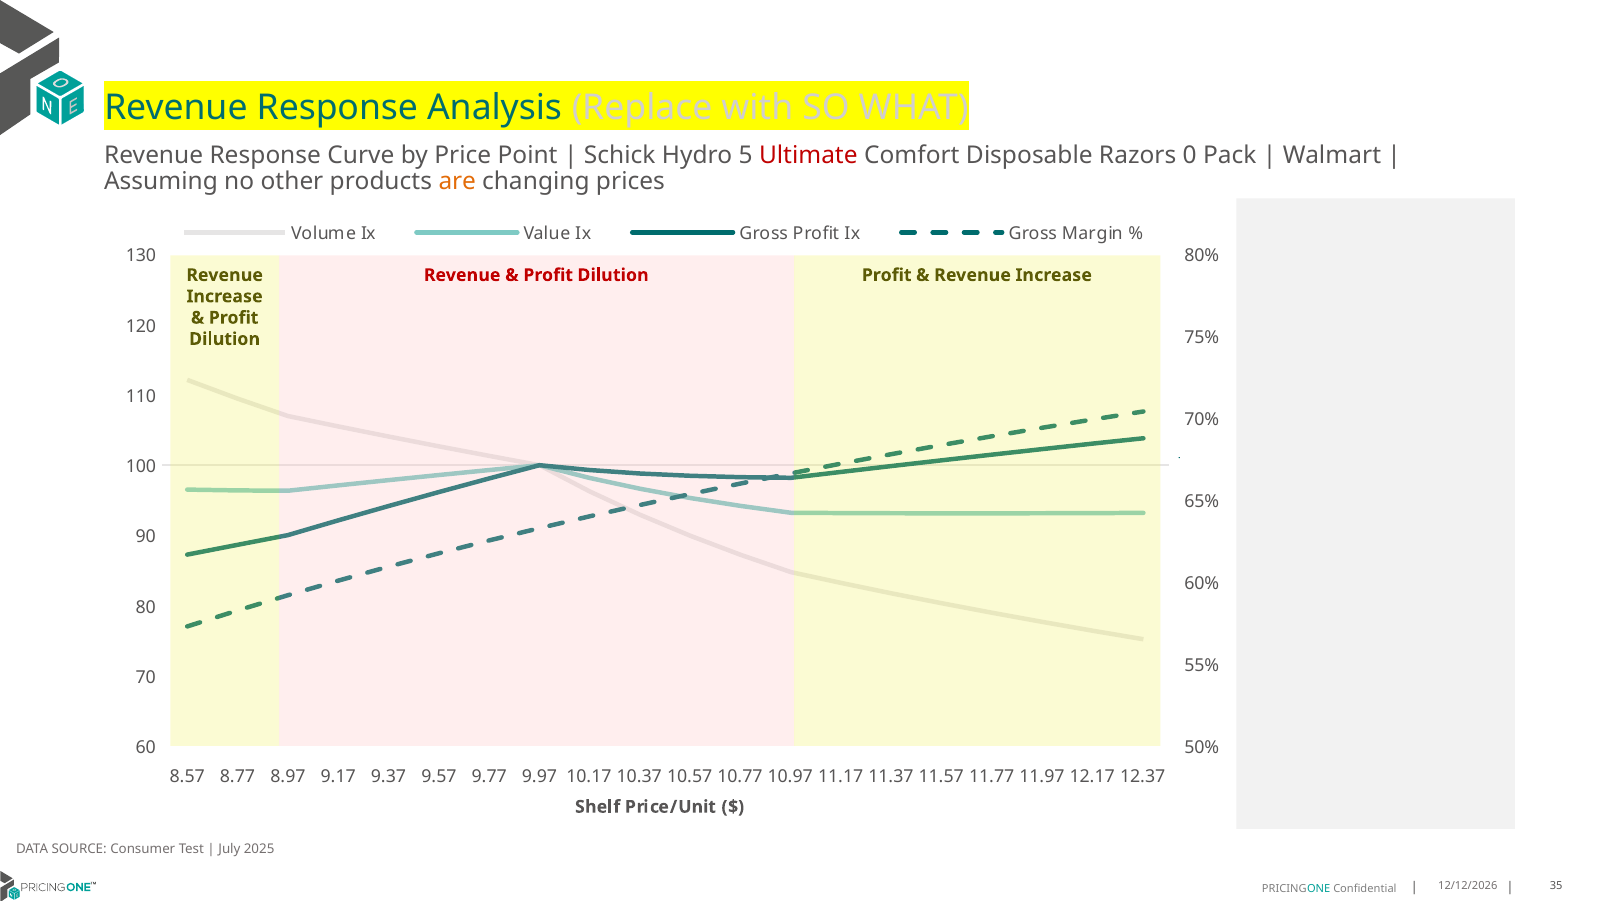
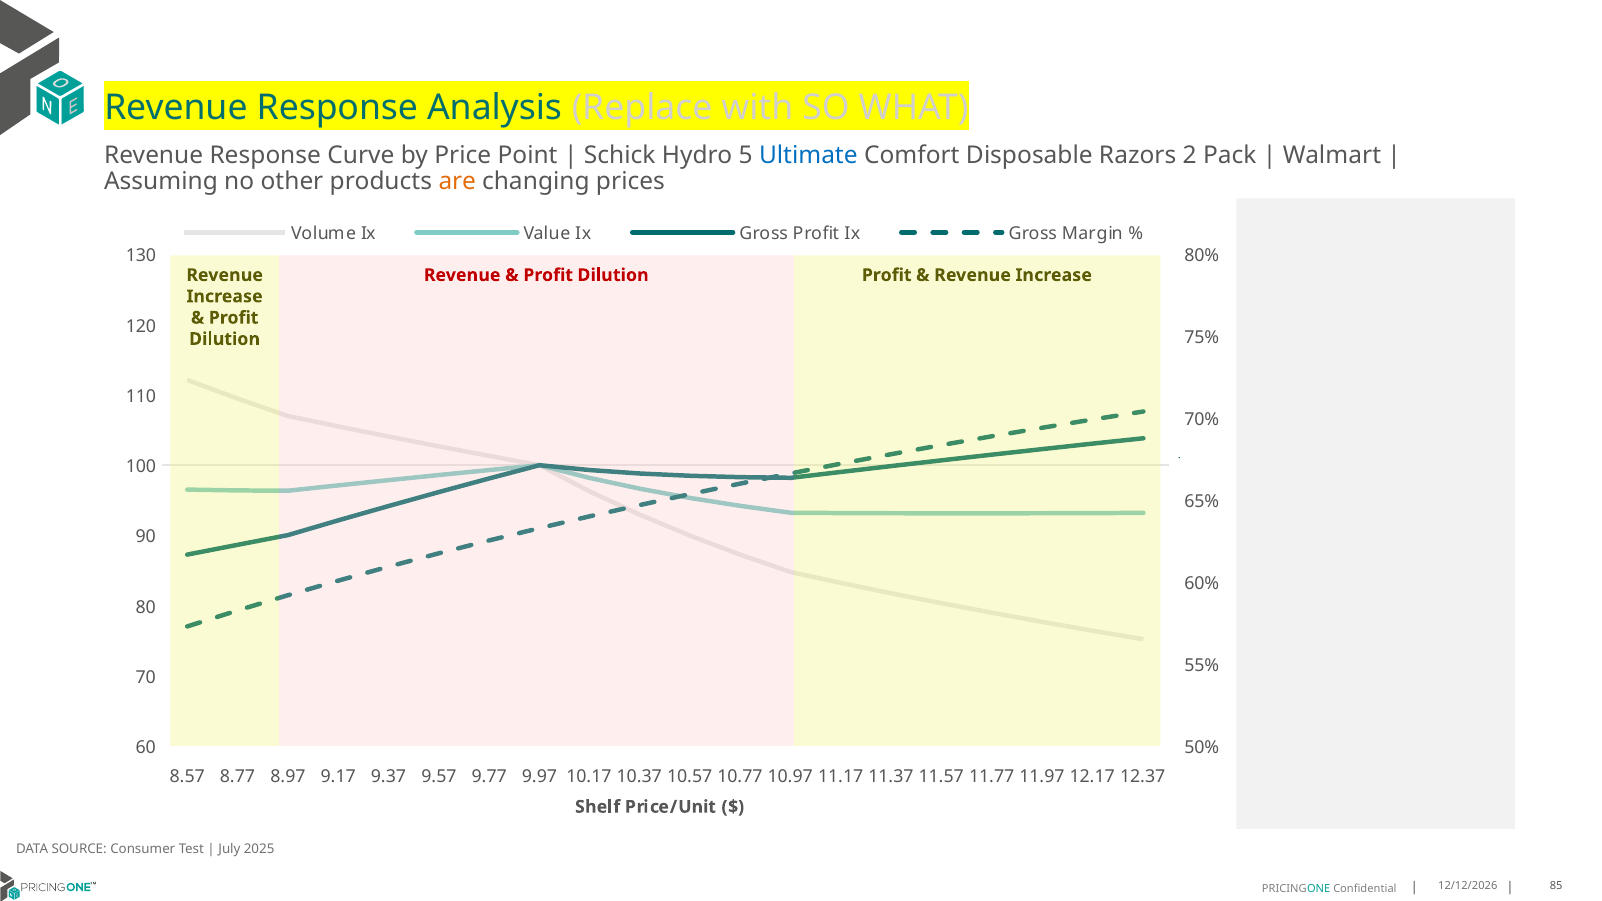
Ultimate colour: red -> blue (808, 155)
0: 0 -> 2 (1190, 155)
35: 35 -> 85 (1556, 886)
